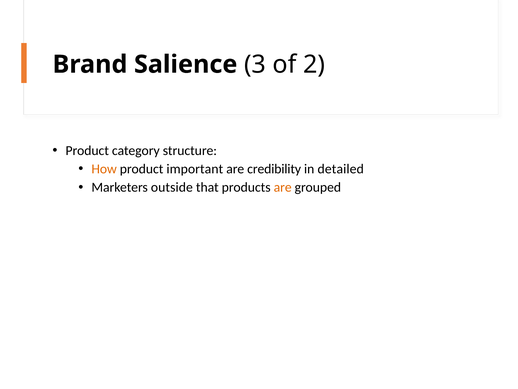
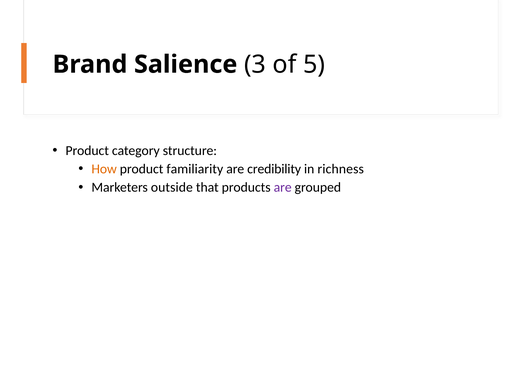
2: 2 -> 5 (314, 64)
important: important -> familiarity (195, 169)
detailed: detailed -> richness (341, 169)
are colour: orange -> purple (283, 187)
